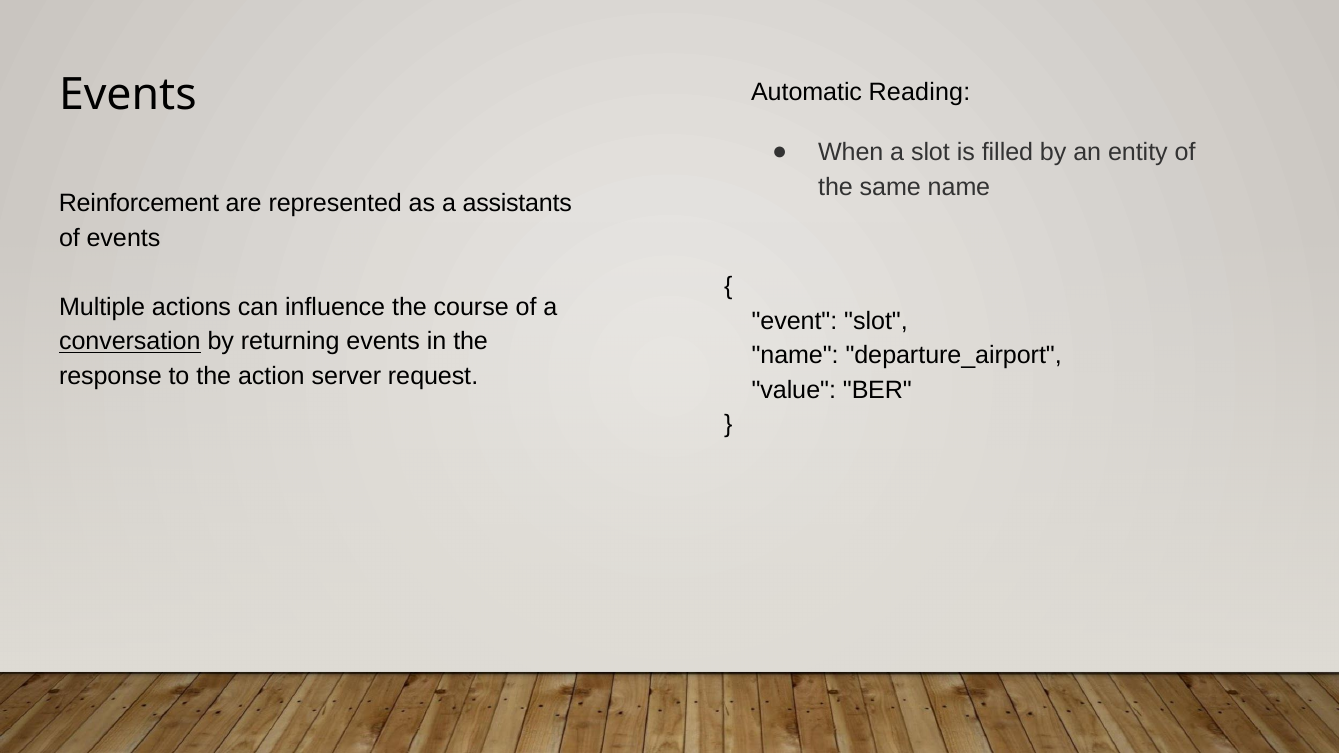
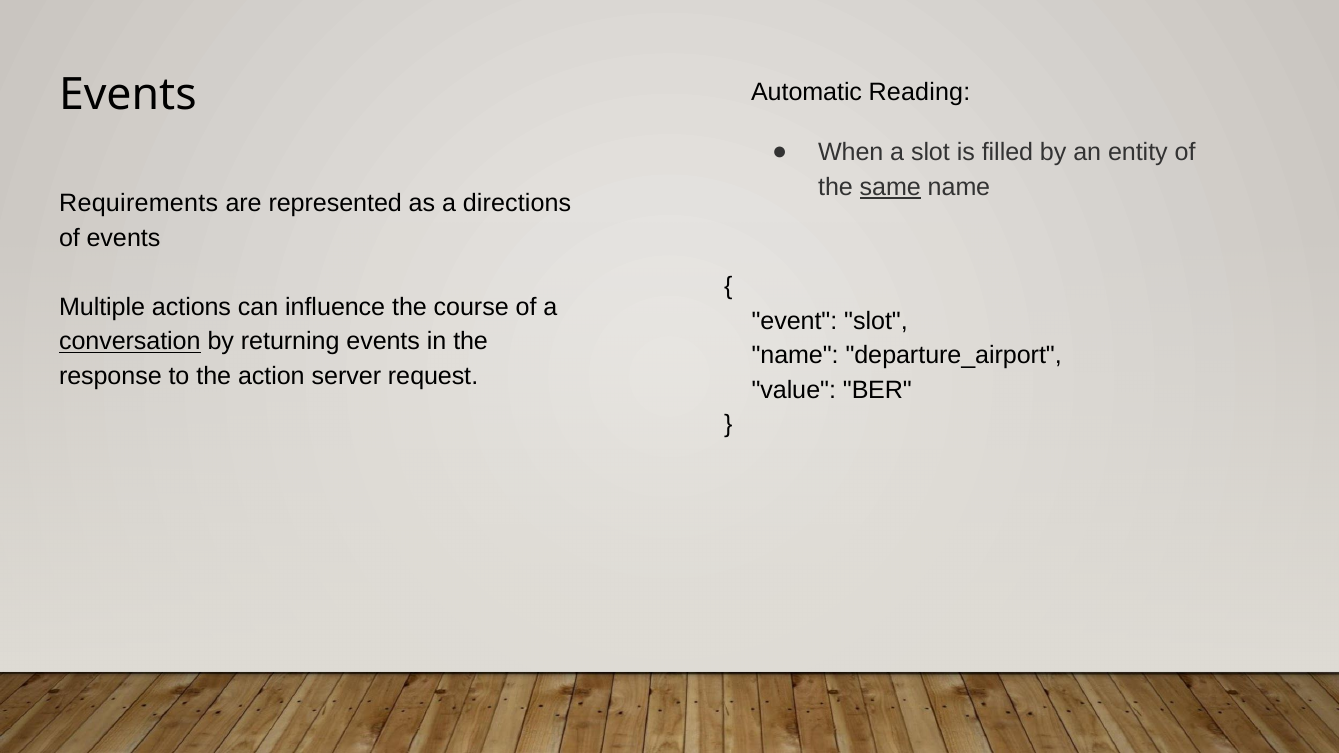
same underline: none -> present (890, 187)
Reinforcement: Reinforcement -> Requirements (139, 203)
assistants: assistants -> directions (517, 203)
